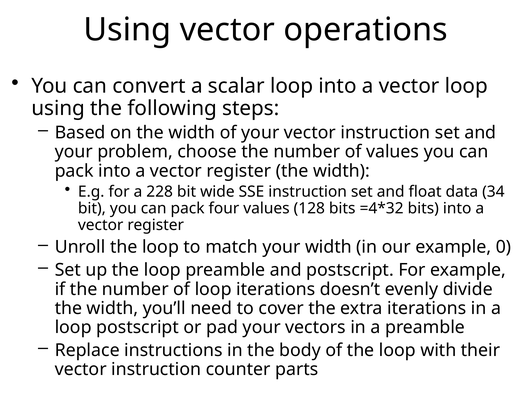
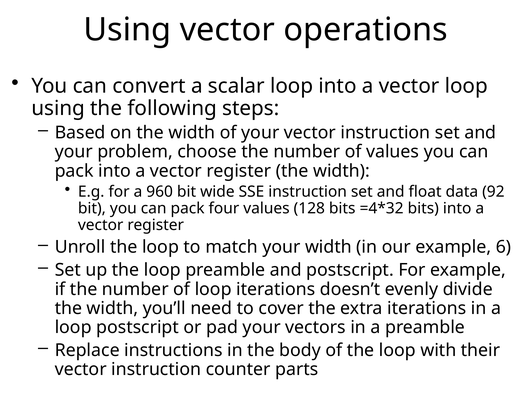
228: 228 -> 960 (160, 192)
34: 34 -> 92 (493, 192)
0: 0 -> 6 (504, 247)
